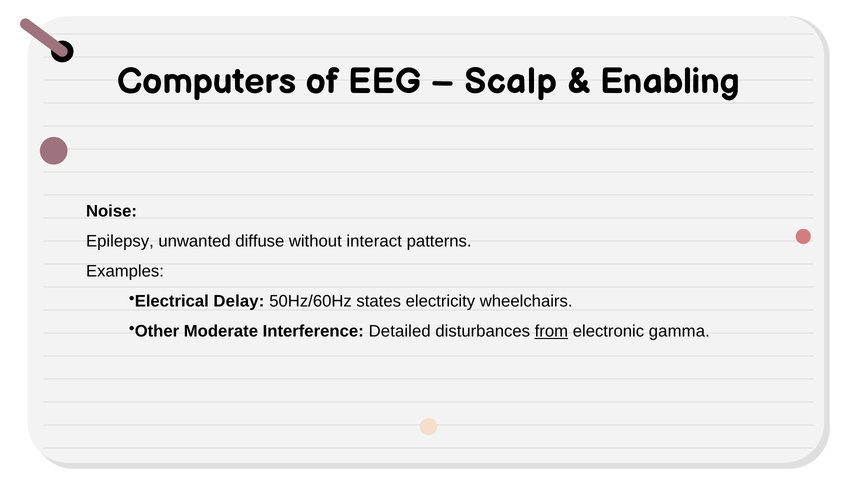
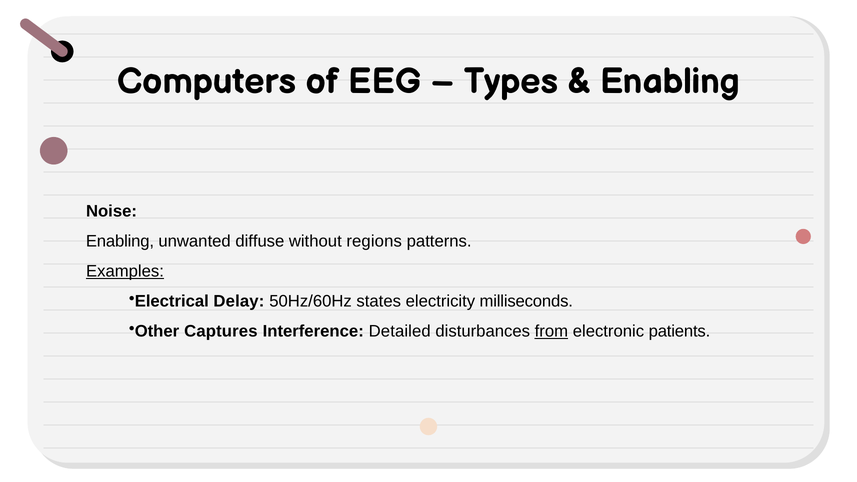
Scalp: Scalp -> Types (511, 81)
Epilepsy: Epilepsy -> Enabling (120, 242)
interact: interact -> regions (374, 242)
Examples underline: none -> present (125, 272)
wheelchairs: wheelchairs -> milliseconds (526, 302)
Moderate: Moderate -> Captures (221, 331)
gamma: gamma -> patients (679, 331)
